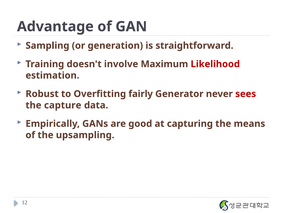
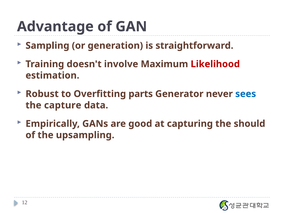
fairly: fairly -> parts (141, 94)
sees colour: red -> blue (246, 94)
means: means -> should (249, 124)
